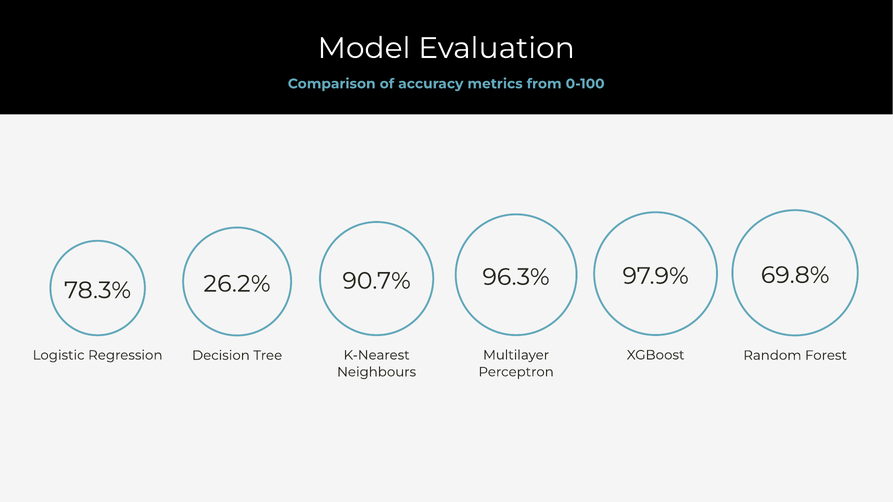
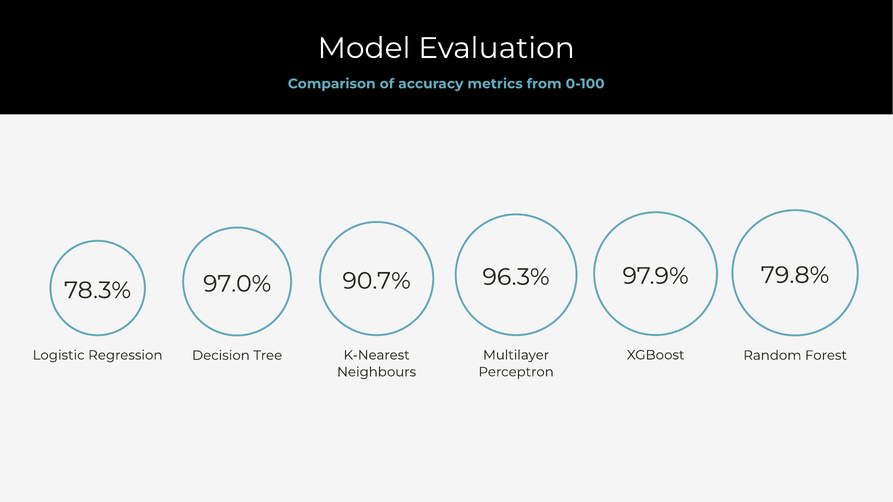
69.8%: 69.8% -> 79.8% (795, 275)
26.2%: 26.2% -> 97.0% (237, 284)
